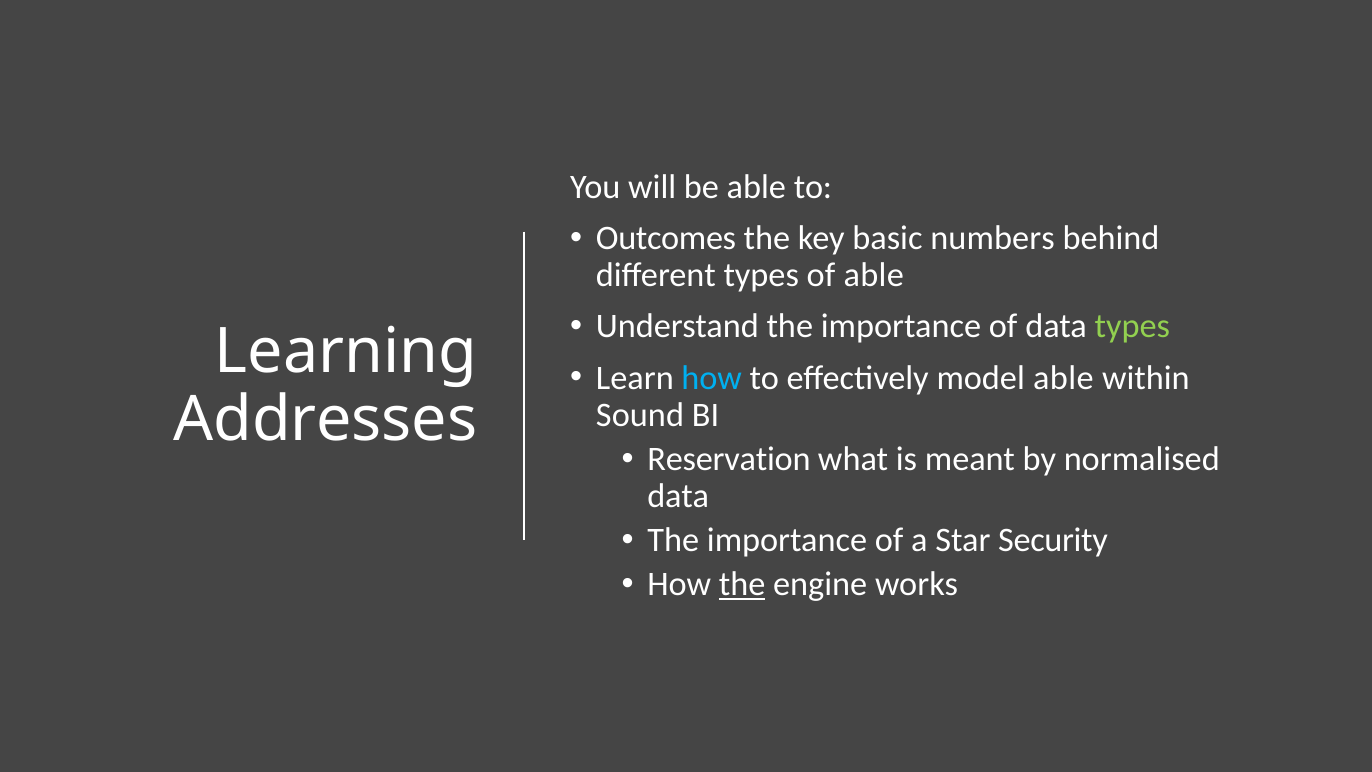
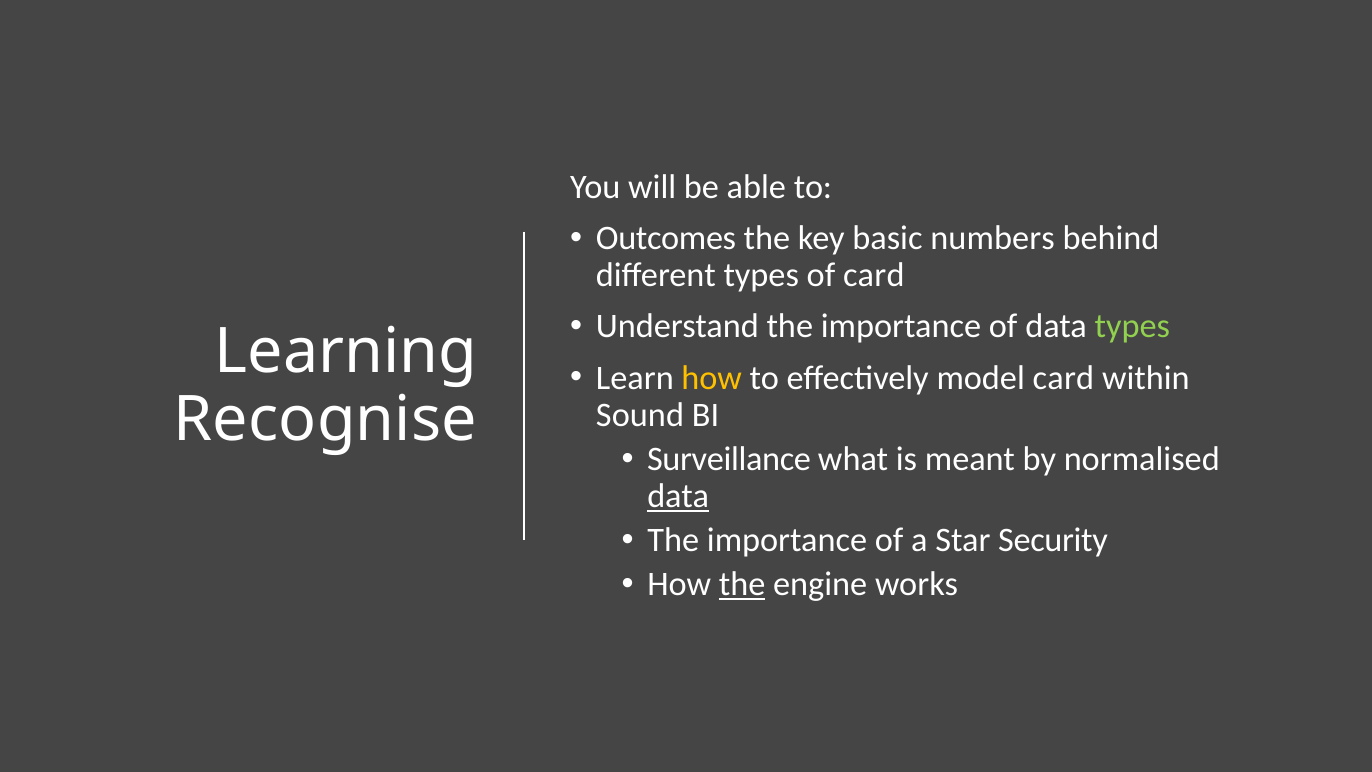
of able: able -> card (874, 275)
how colour: light blue -> yellow (712, 378)
model able: able -> card (1063, 378)
Addresses: Addresses -> Recognise (325, 419)
Reservation: Reservation -> Surveillance (729, 459)
data underline: none -> present (678, 496)
